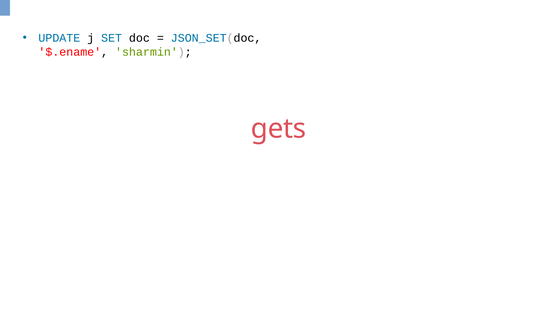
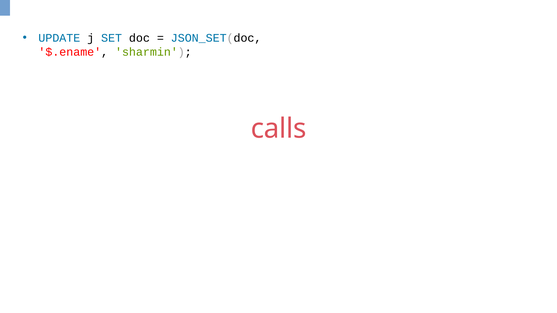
gets: gets -> calls (279, 129)
